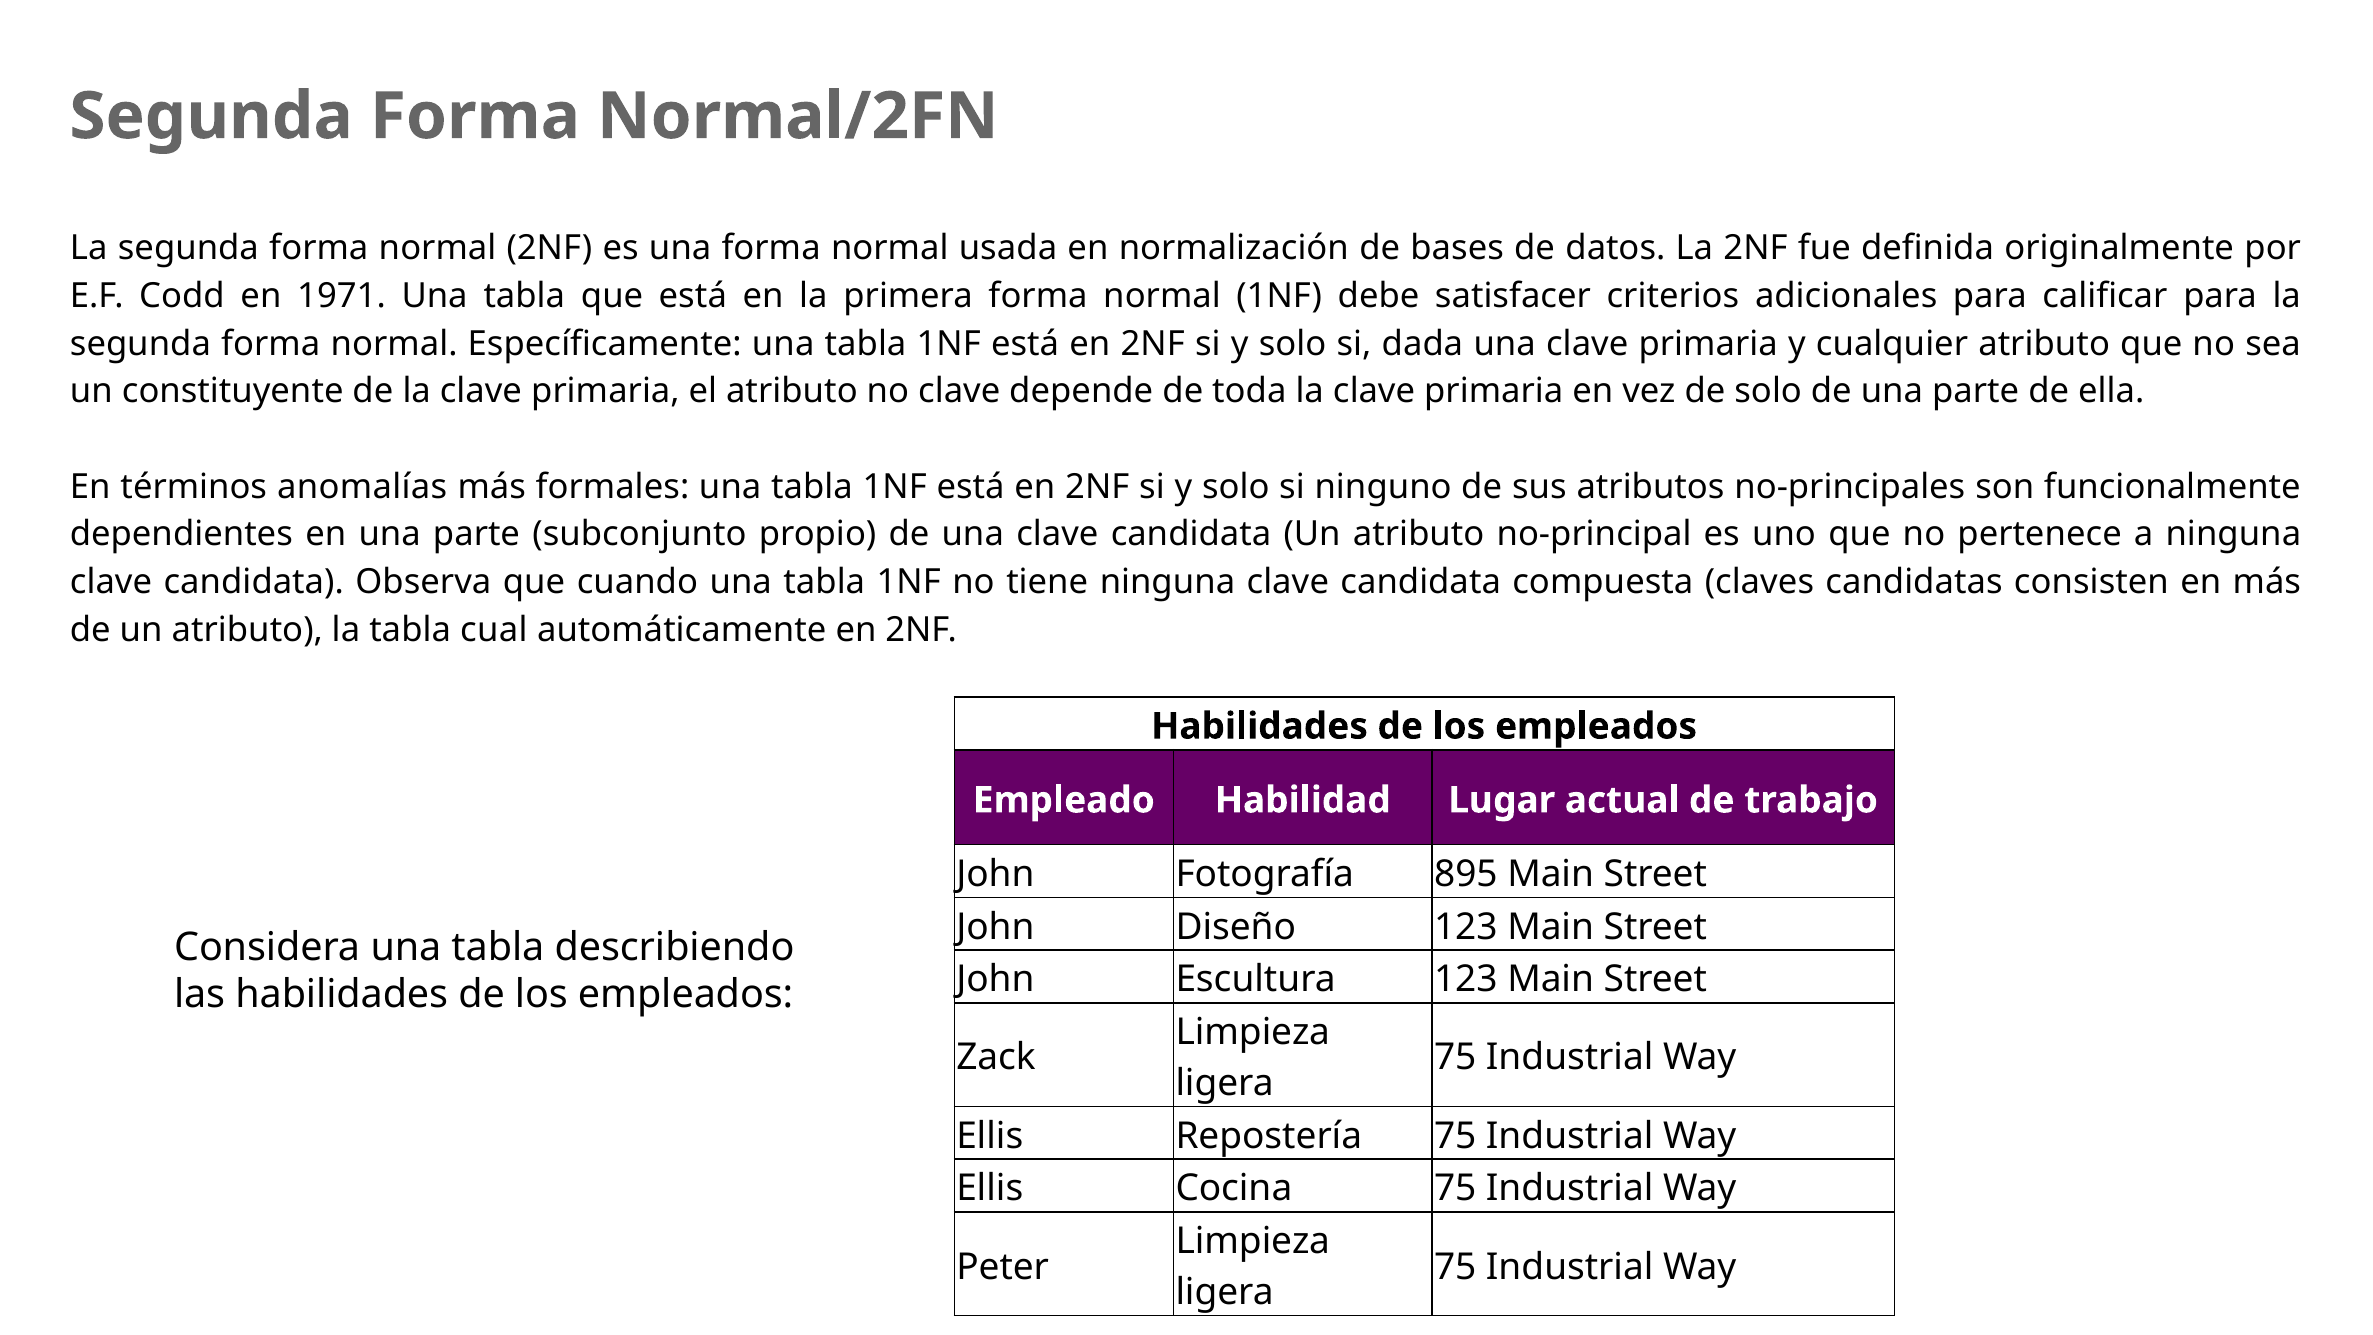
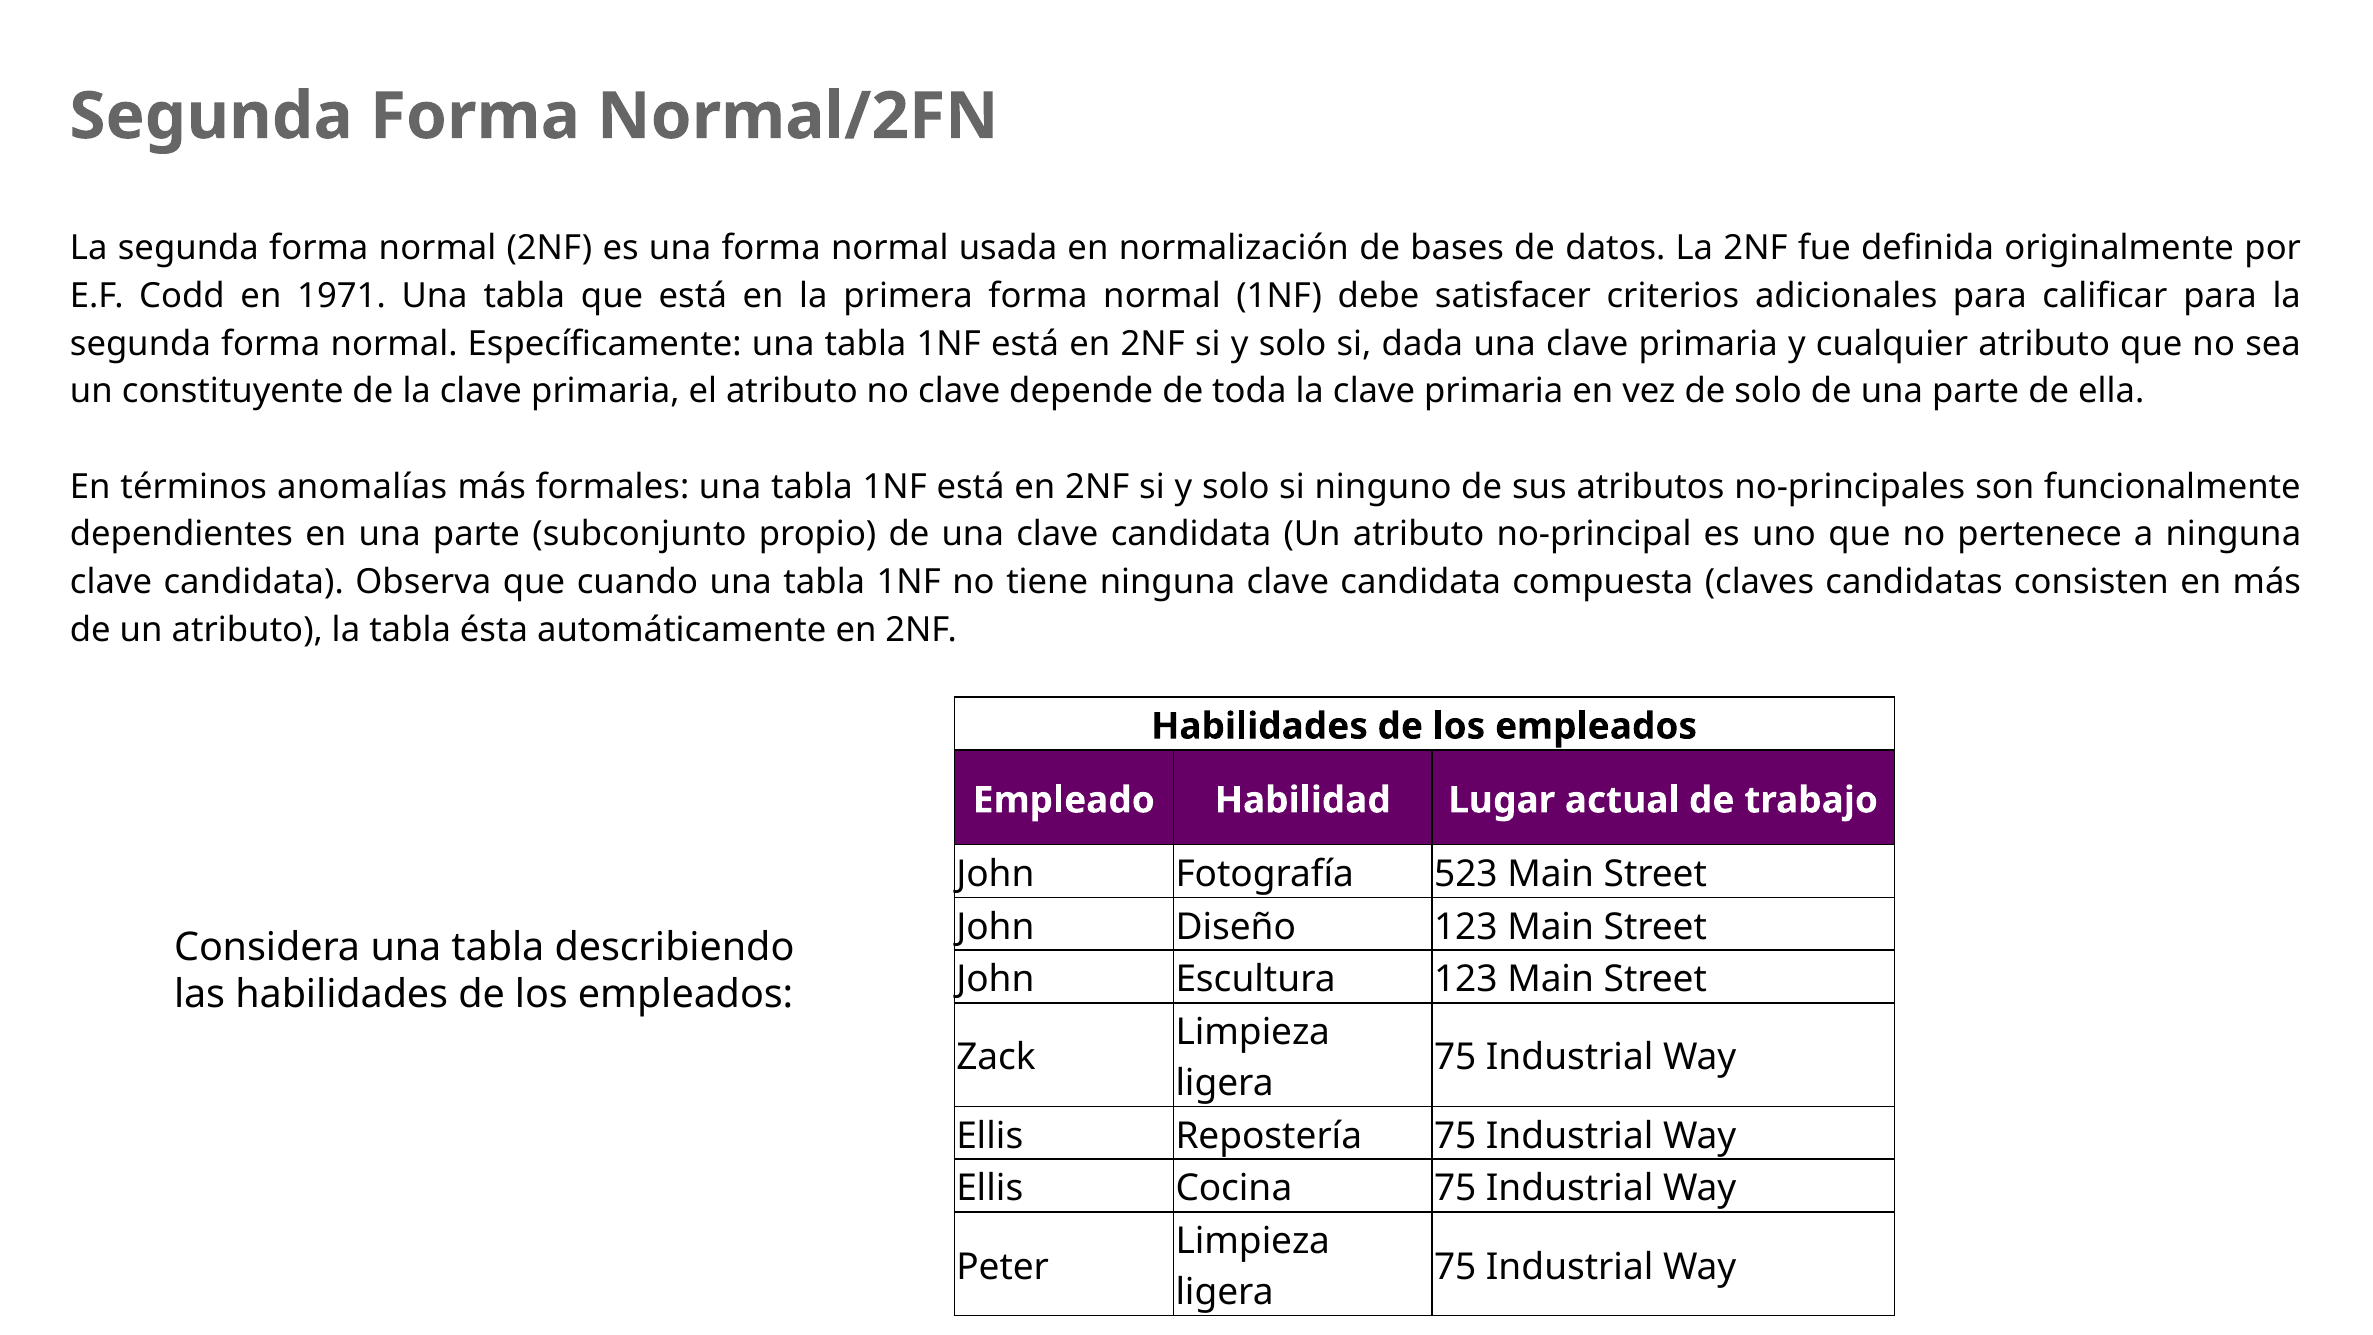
cual: cual -> ésta (494, 630)
895: 895 -> 523 (1466, 874)
